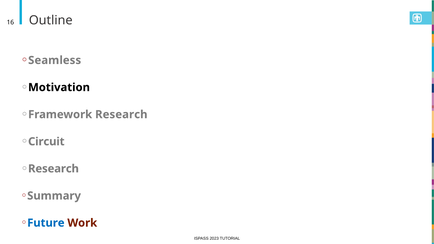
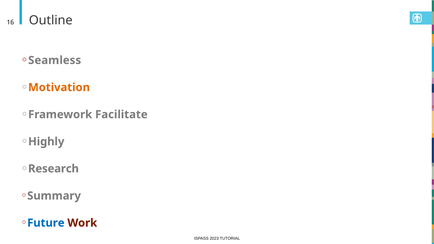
Motivation colour: black -> orange (59, 87)
Framework Research: Research -> Facilitate (121, 115)
Circuit: Circuit -> Highly (46, 142)
